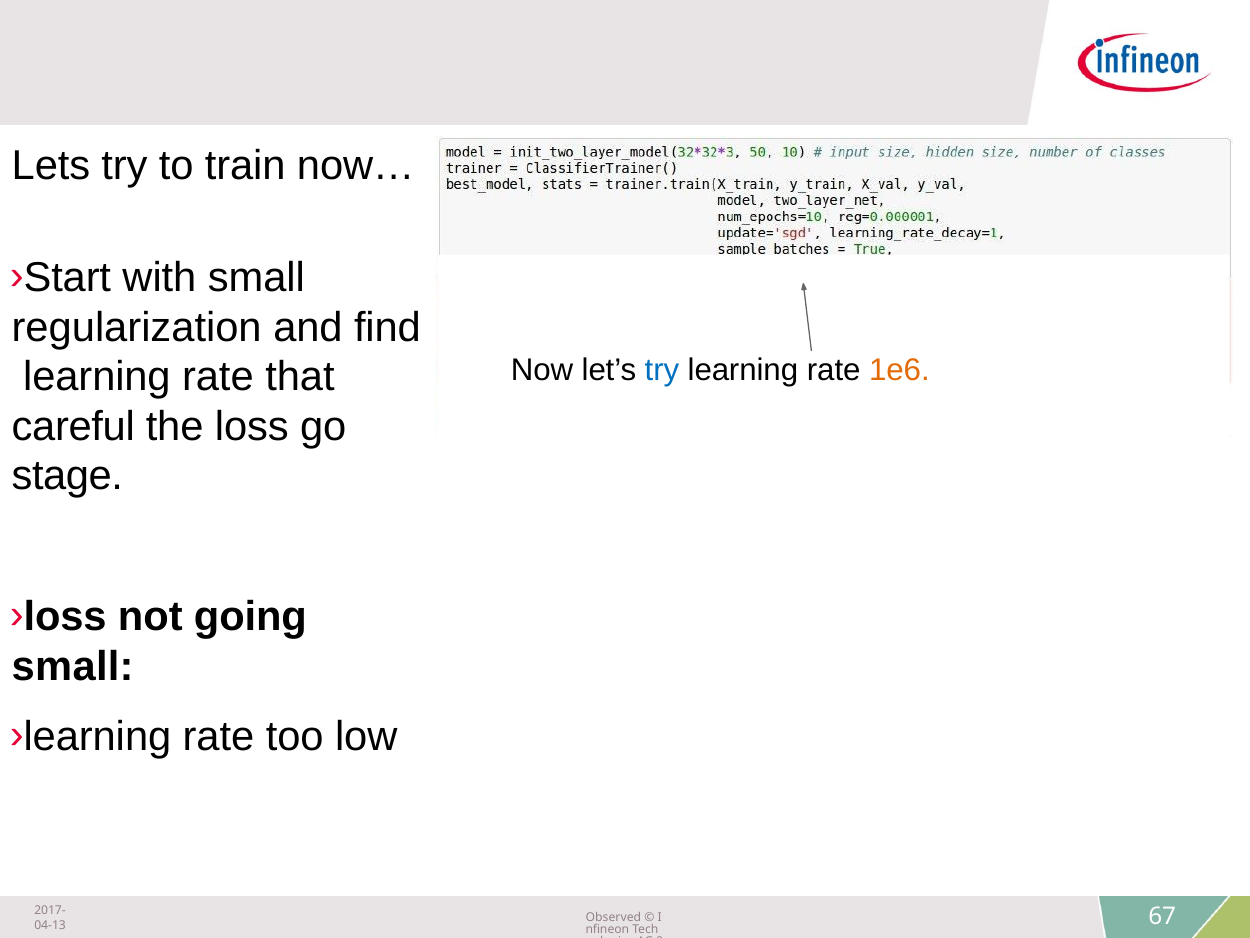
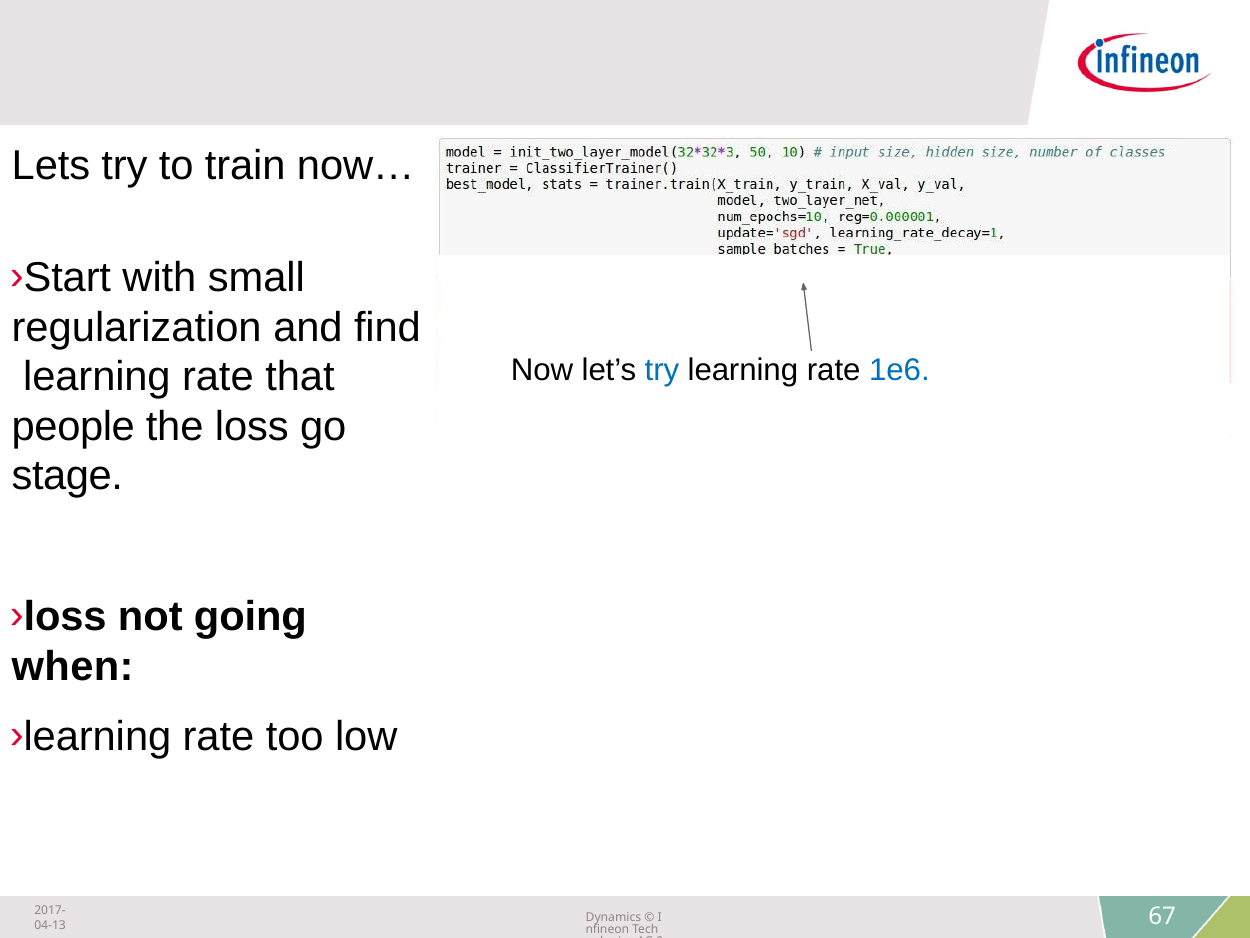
1e6 colour: orange -> blue (899, 370)
careful: careful -> people (73, 426)
small: small -> when (73, 666)
Observed: Observed -> Dynamics (613, 917)
